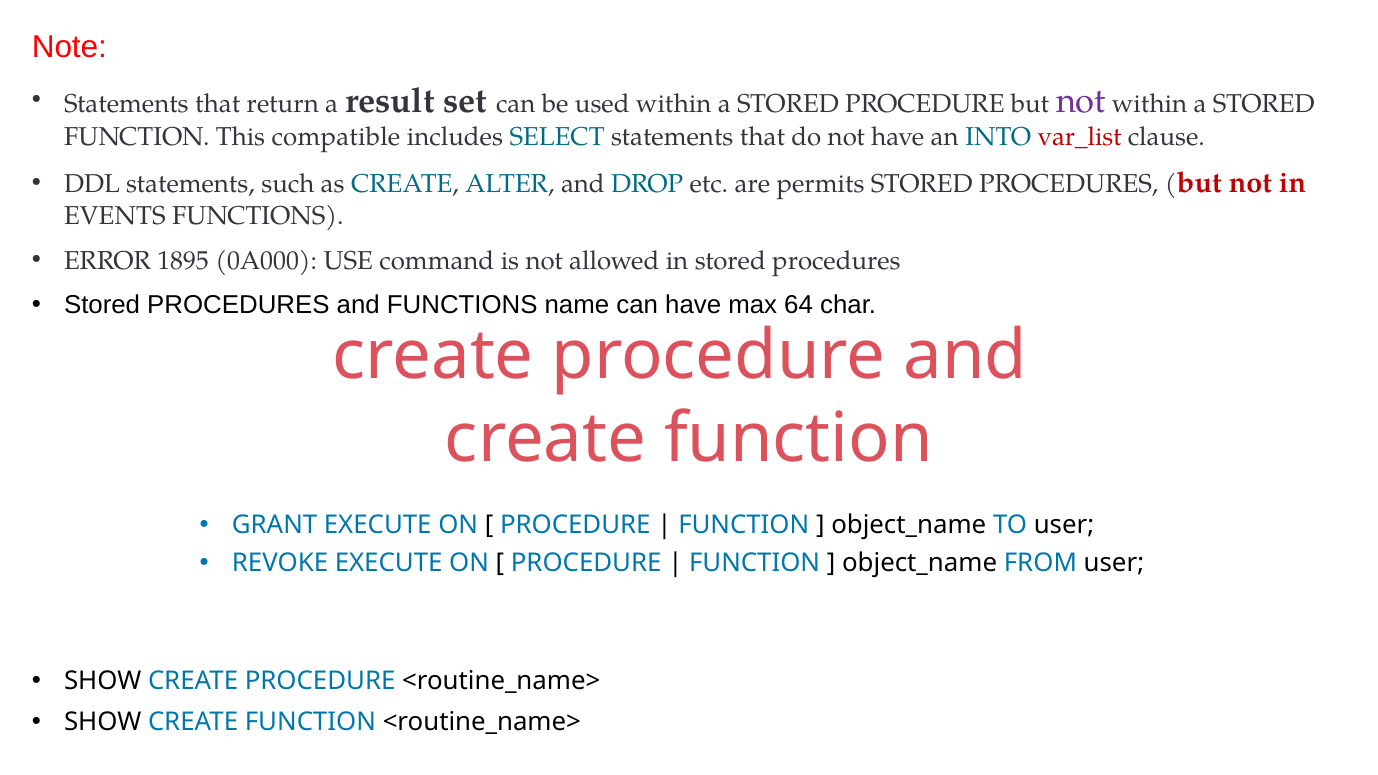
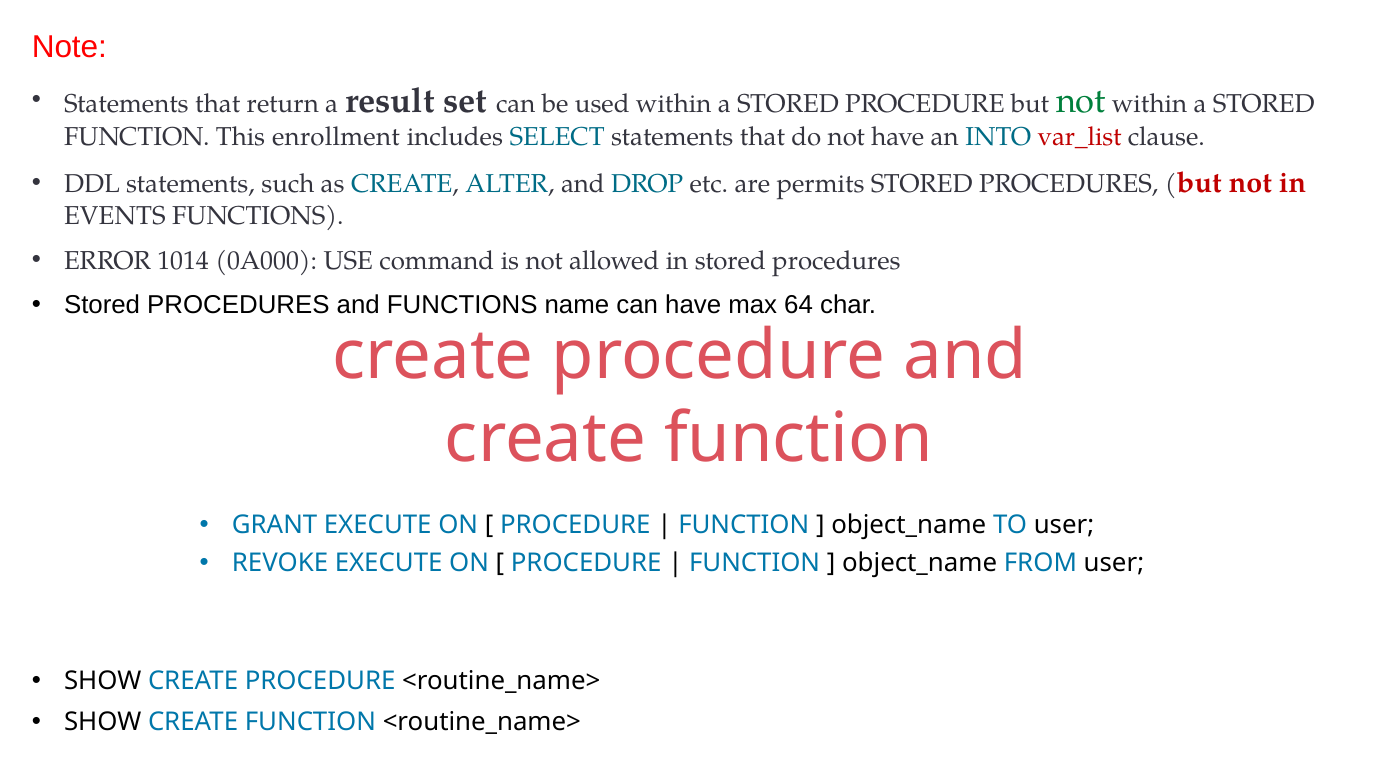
not colour: purple -> green (1081, 101)
compatible: compatible -> enrollment (336, 137)
1895: 1895 -> 1014 (183, 261)
